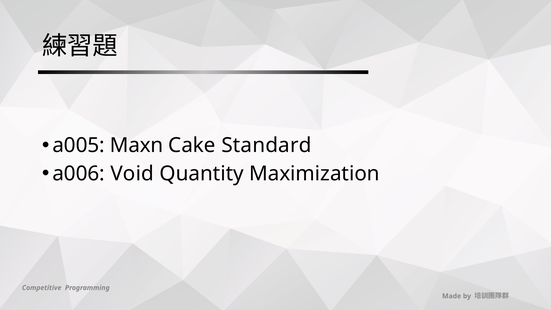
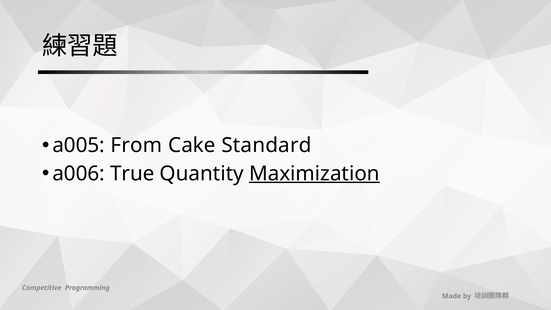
Maxn: Maxn -> From (136, 145)
Void: Void -> True (132, 173)
Maximization underline: none -> present (314, 173)
